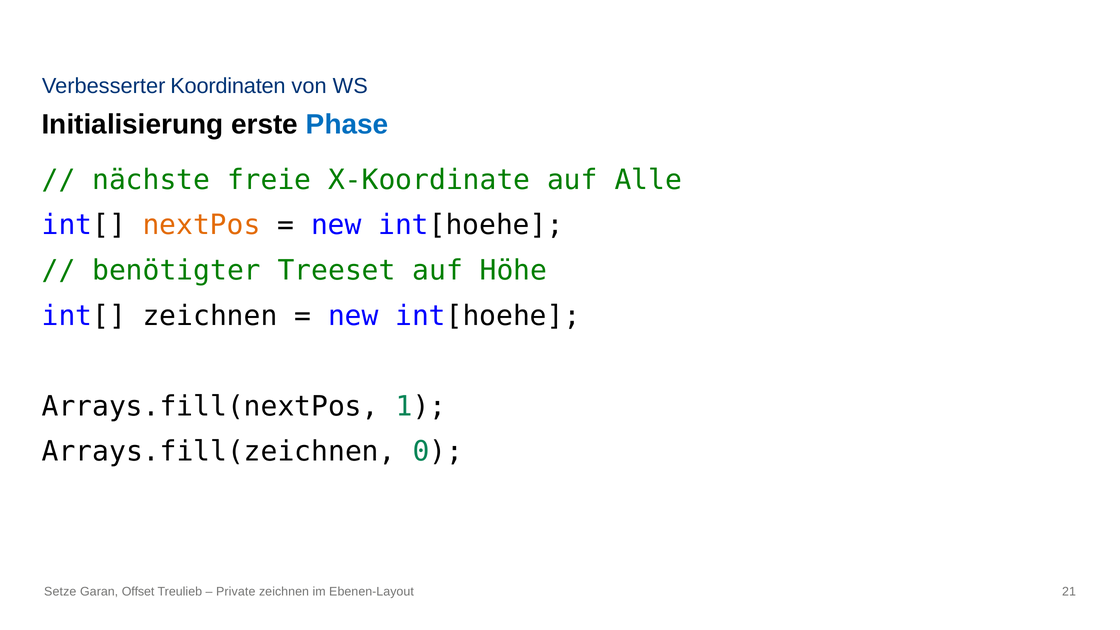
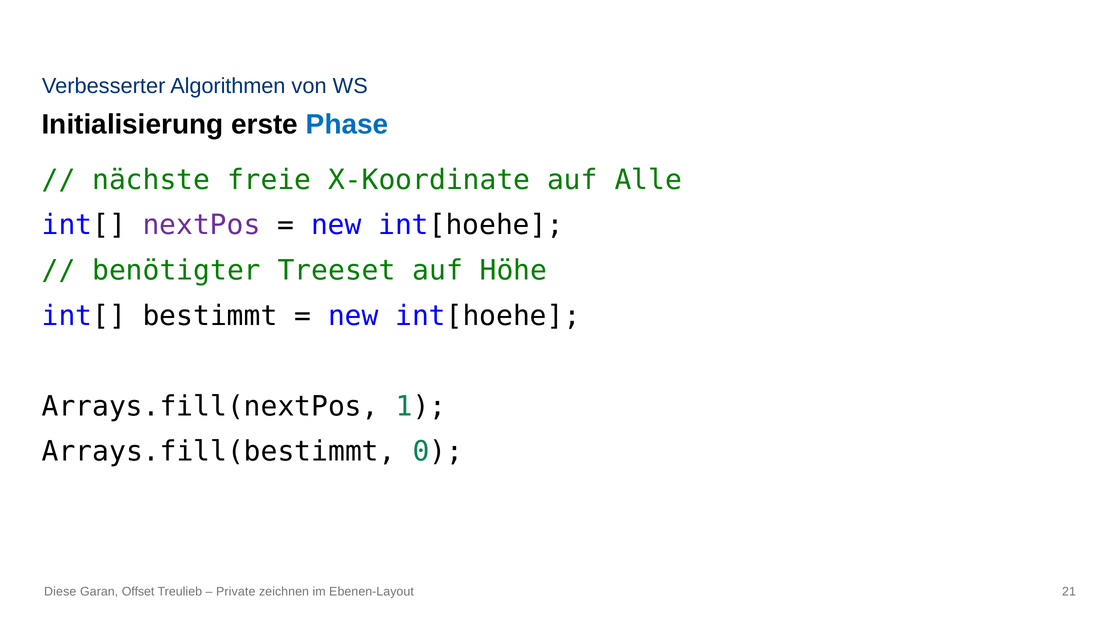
Koordinaten: Koordinaten -> Algorithmen (228, 86)
nextPos colour: orange -> purple (202, 225)
int[ zeichnen: zeichnen -> bestimmt (210, 316)
Arrays.fill(zeichnen: Arrays.fill(zeichnen -> Arrays.fill(bestimmt (219, 452)
Setze: Setze -> Diese (60, 592)
